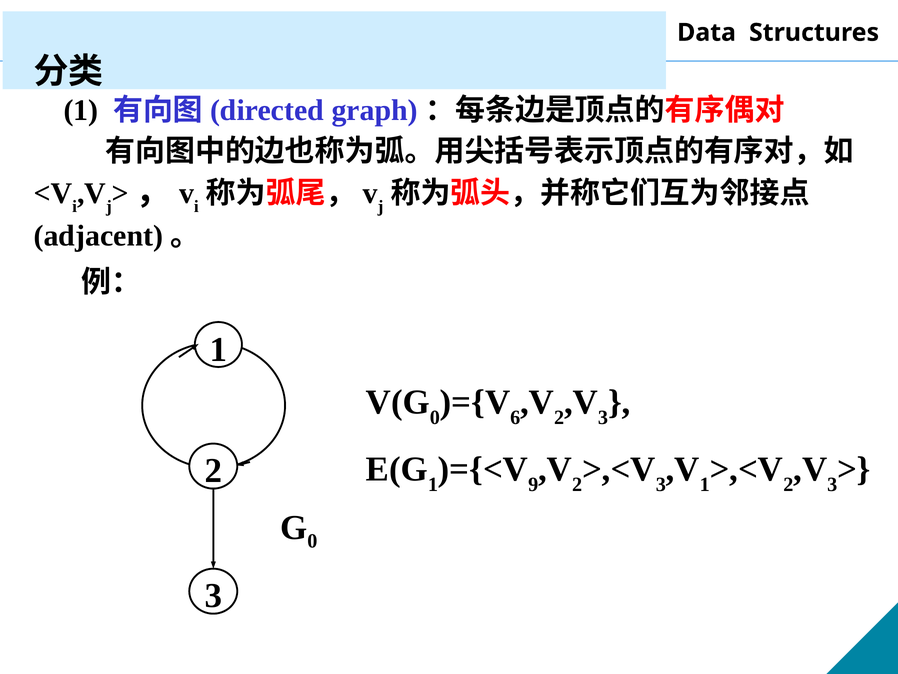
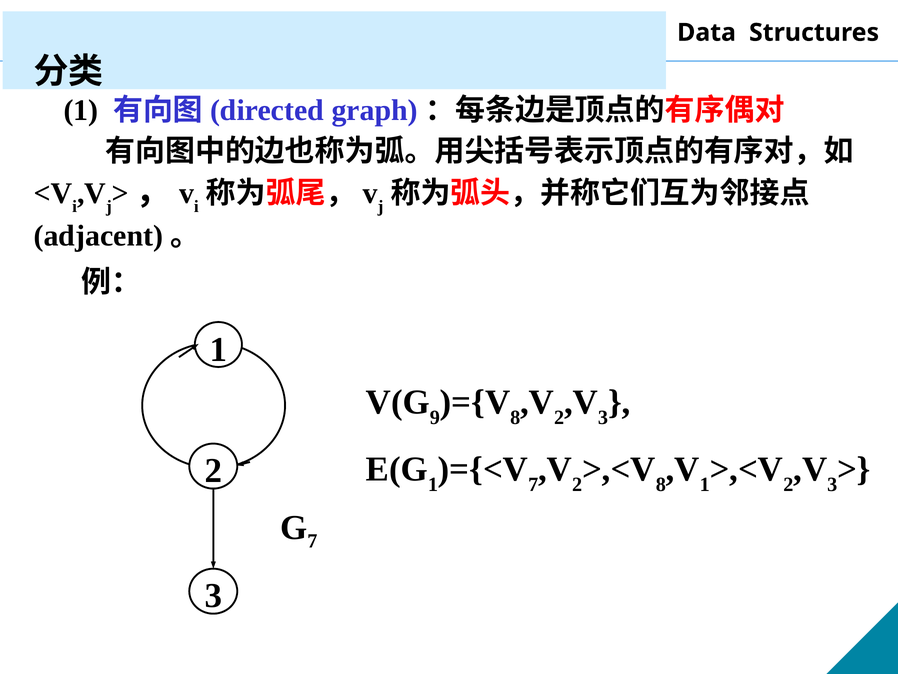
0: 0 -> 9 (435, 417)
6: 6 -> 8 (515, 417)
9: 9 -> 7 (533, 484)
3: 3 -> 8 (661, 484)
0: 0 -> 7 (312, 541)
